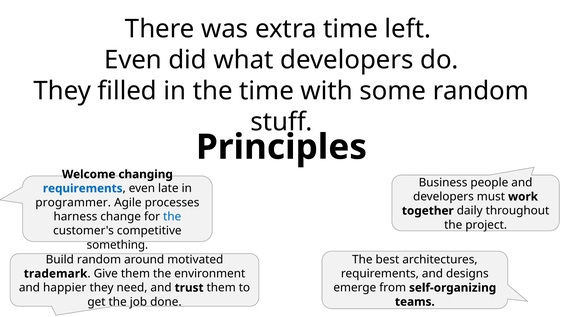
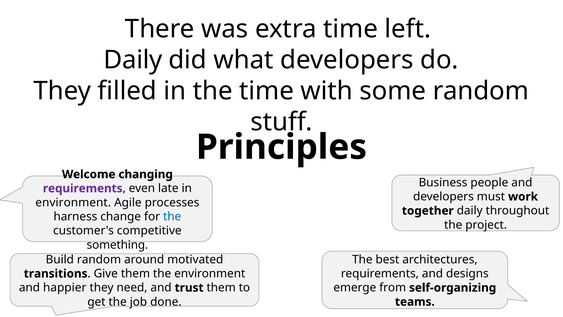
Even: Even -> Daily (133, 60)
requirements colour: blue -> purple (83, 188)
programmer: programmer -> environment (73, 202)
trademark: trademark -> transitions (56, 273)
